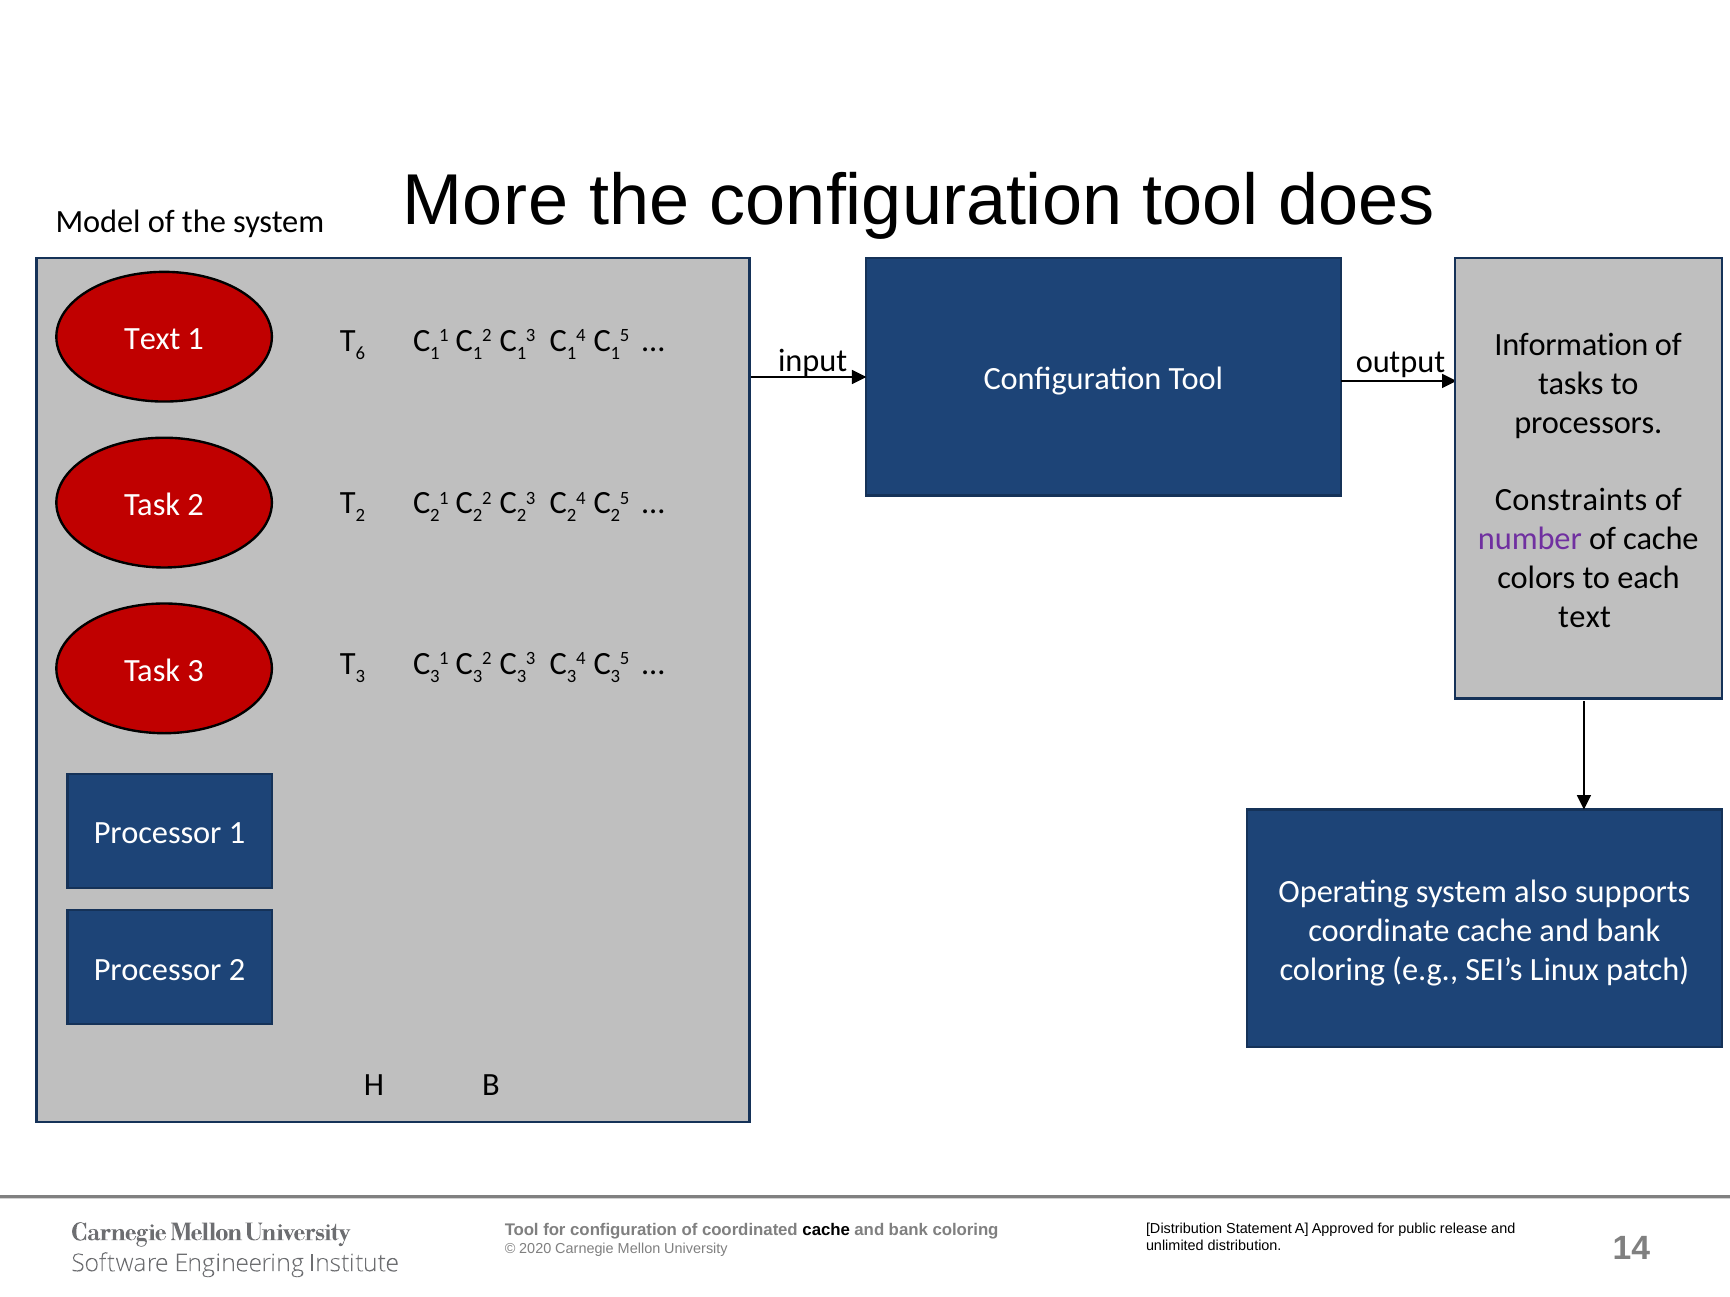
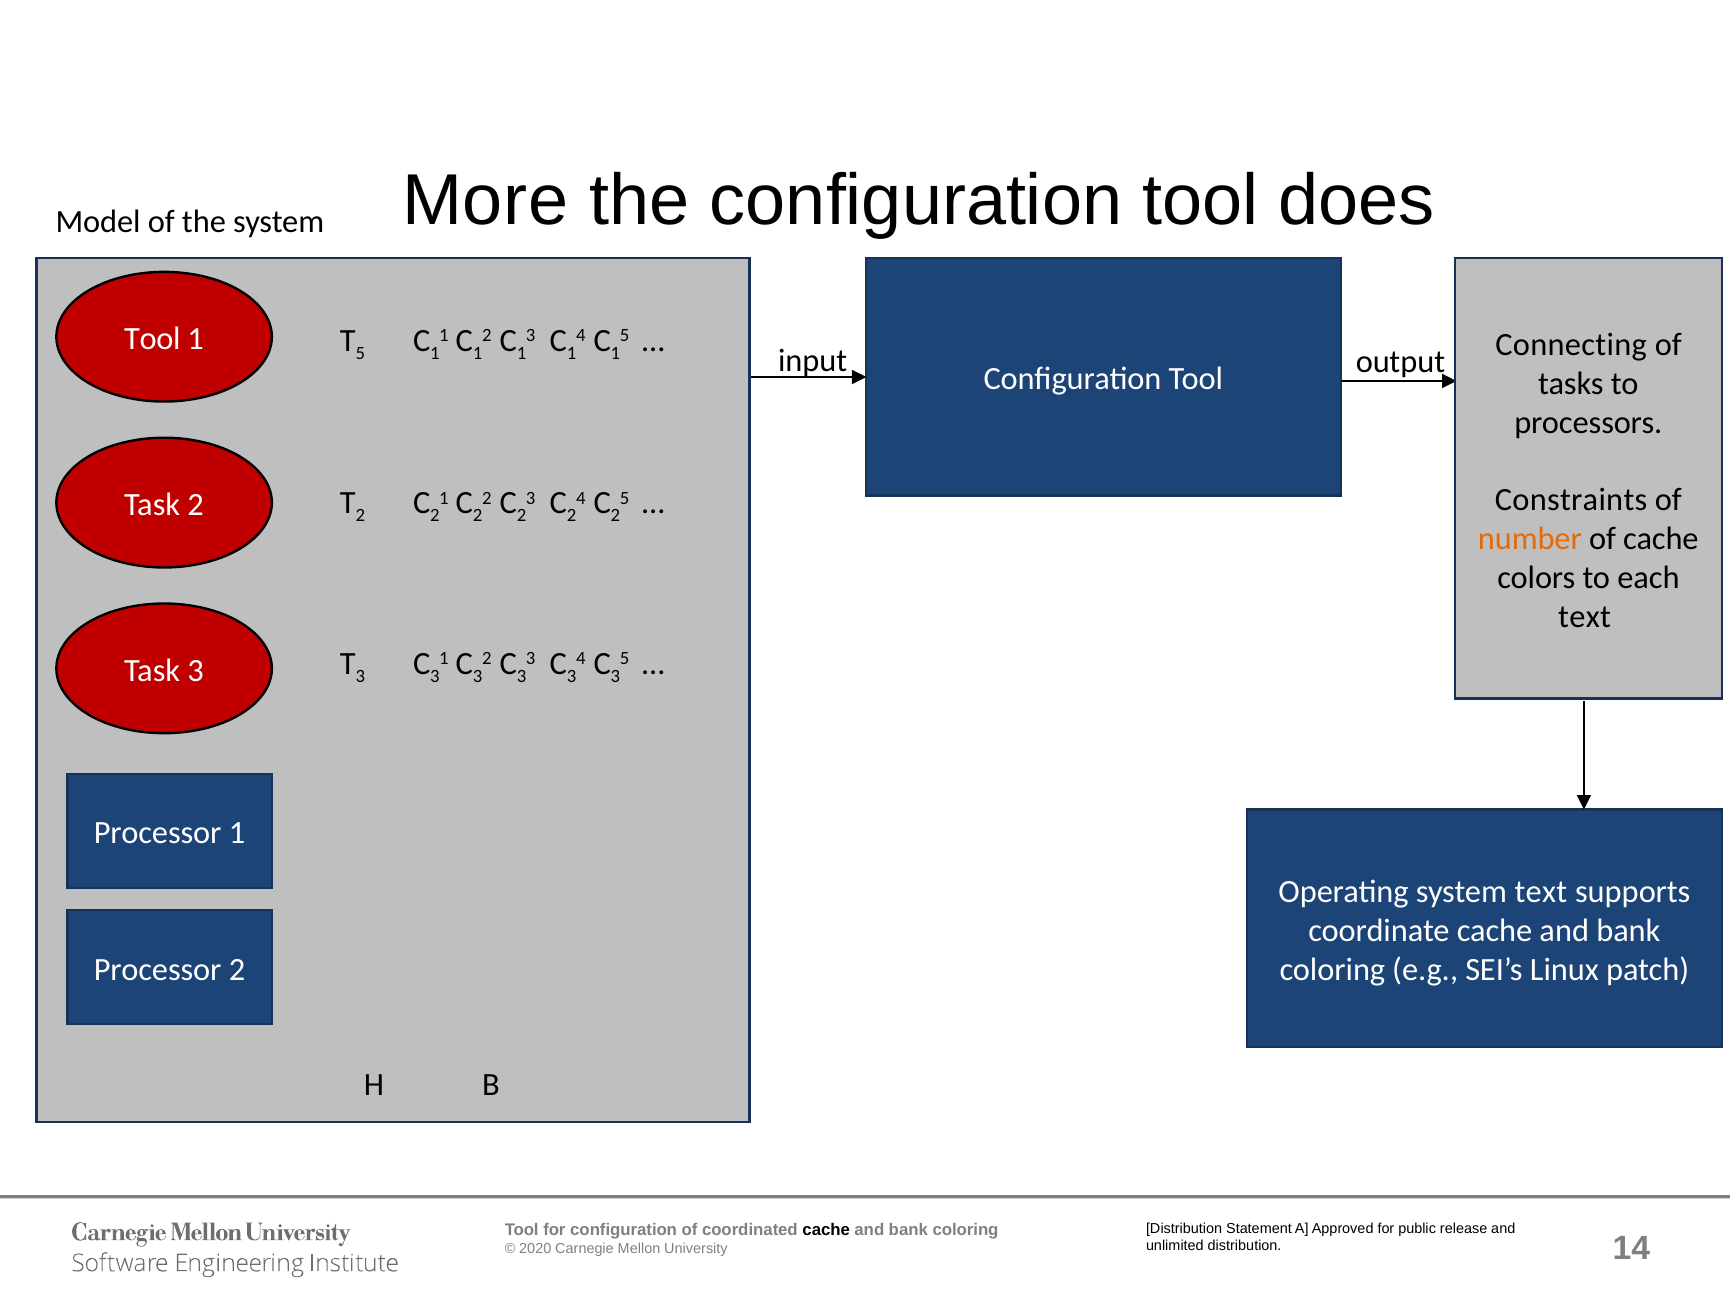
Text: Text -> Tool (152, 339)
6: 6 -> 5 (360, 353)
Information: Information -> Connecting (1571, 345)
number colour: purple -> orange (1530, 539)
system also: also -> text (1541, 892)
